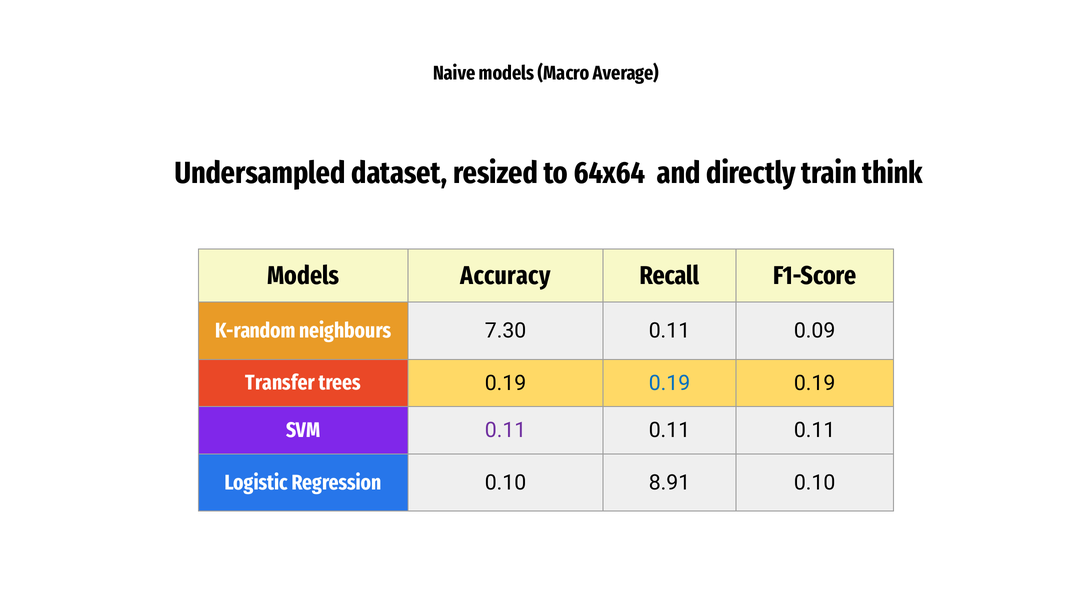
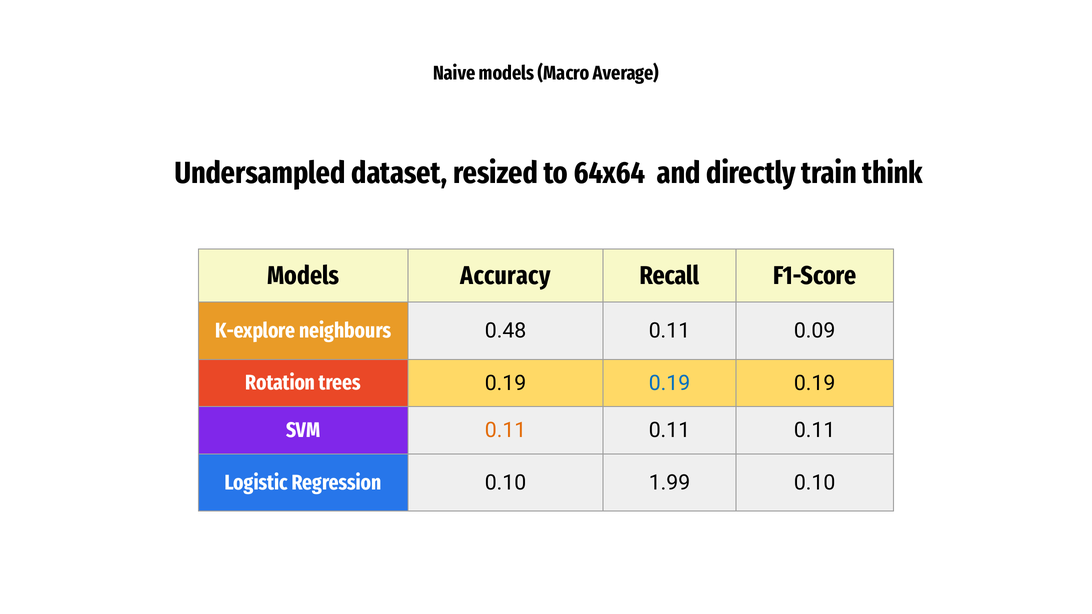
K-random: K-random -> K-explore (255, 331)
7.30: 7.30 -> 0.48 (506, 331)
Transfer: Transfer -> Rotation (280, 383)
0.11 colour: purple -> orange (506, 431)
8.91: 8.91 -> 1.99 (669, 483)
